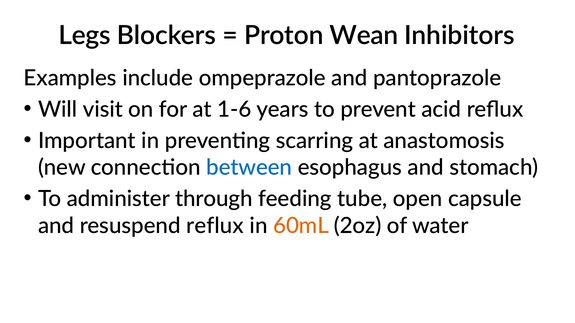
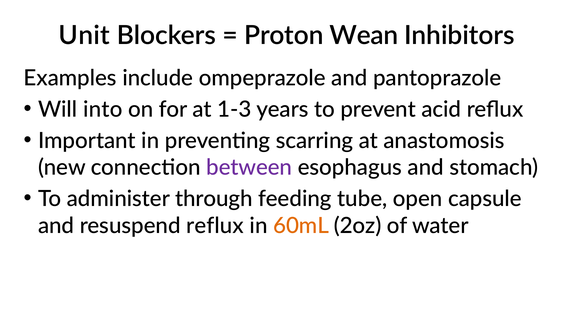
Legs: Legs -> Unit (84, 36)
visit: visit -> into (103, 110)
1-6: 1-6 -> 1-3 (234, 110)
between colour: blue -> purple (249, 168)
